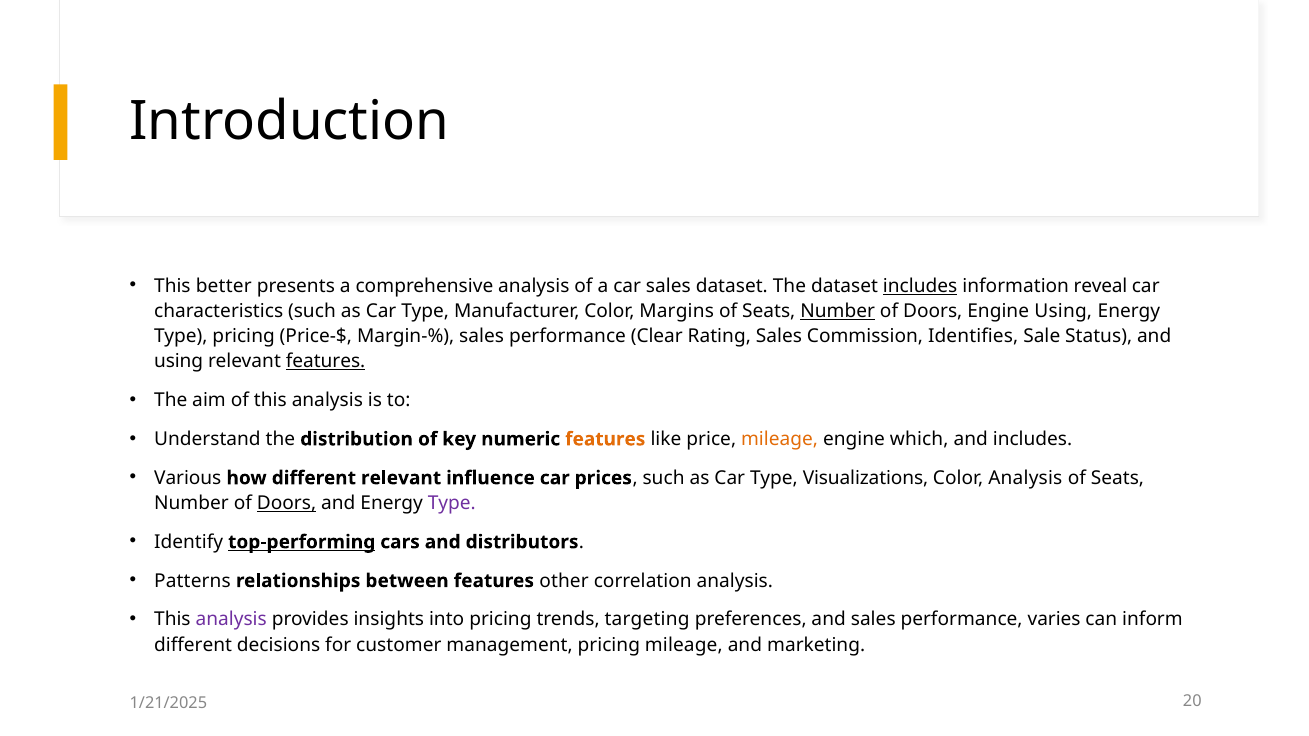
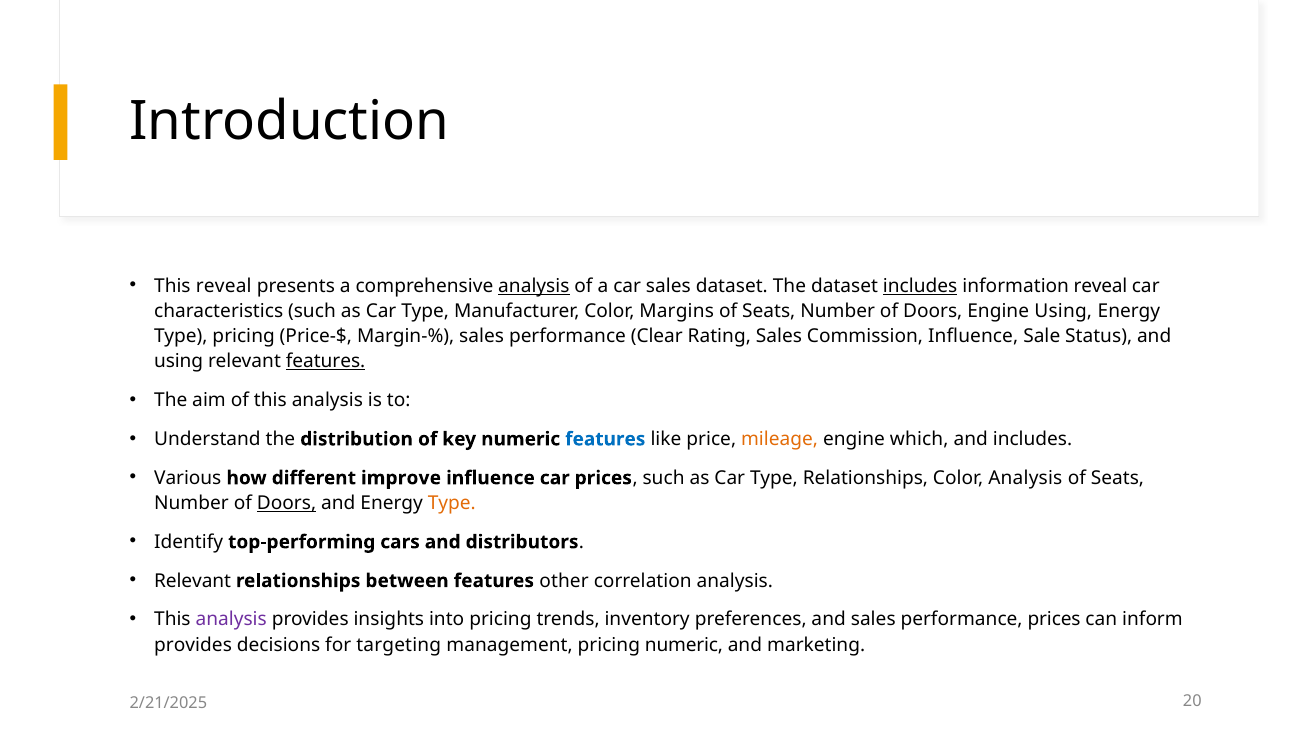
This better: better -> reveal (224, 286)
analysis underline: none -> present (534, 286)
Number underline: present -> none (838, 311)
Commission Identifies: Identifies -> Influence (973, 336)
features colour: orange -> blue (605, 439)
different relevant: relevant -> improve (401, 478)
Type Visualizations: Visualizations -> Relationships (865, 478)
Type colour: purple -> orange (452, 503)
top-performing underline: present -> none (302, 542)
Patterns: Patterns -> Relevant (193, 581)
targeting: targeting -> inventory (647, 620)
performance varies: varies -> prices (1054, 620)
different: different -> provides (193, 645)
customer: customer -> targeting (399, 645)
pricing mileage: mileage -> numeric (684, 645)
1/21/2025: 1/21/2025 -> 2/21/2025 (168, 703)
